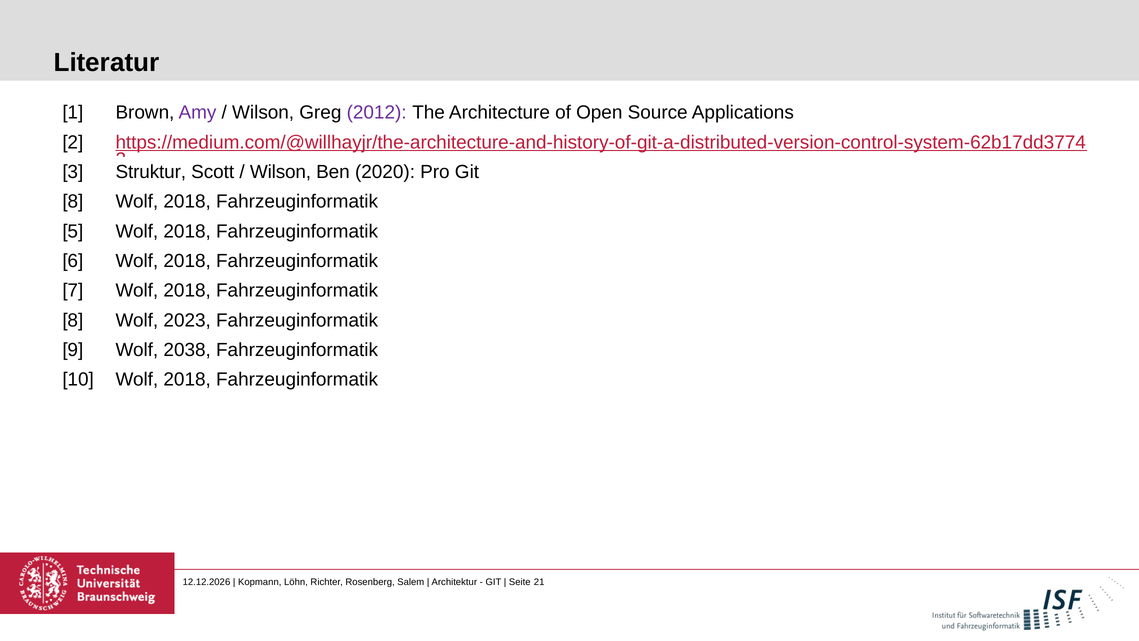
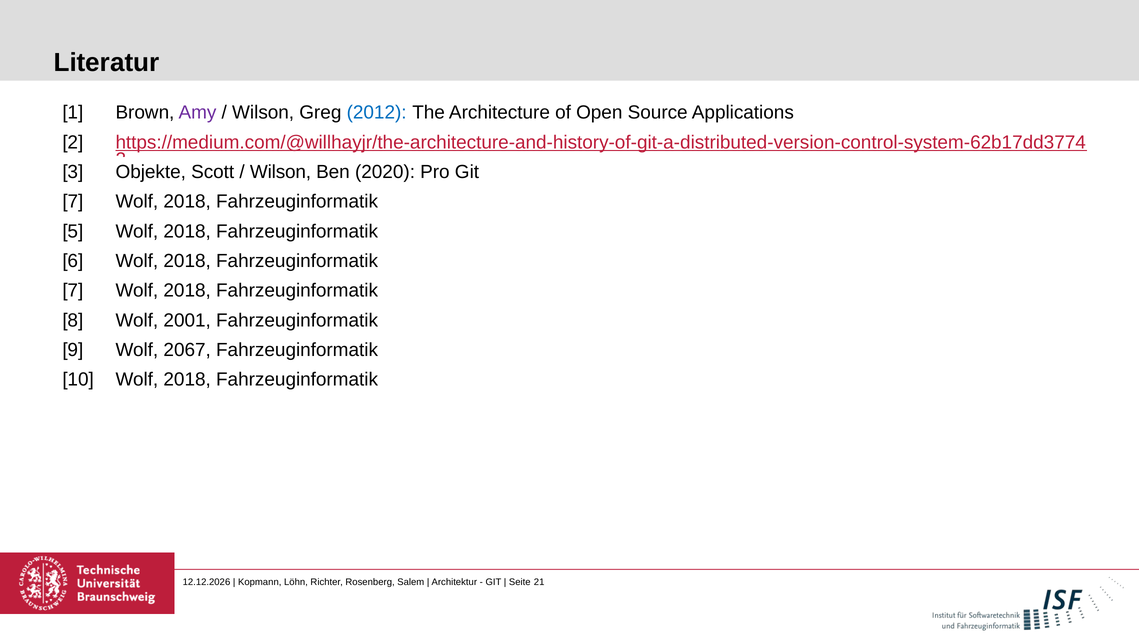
2012 colour: purple -> blue (377, 113)
Struktur: Struktur -> Objekte (151, 172)
8: 8 -> 7 (73, 202)
2023: 2023 -> 2001 (187, 320)
2038: 2038 -> 2067 (187, 350)
